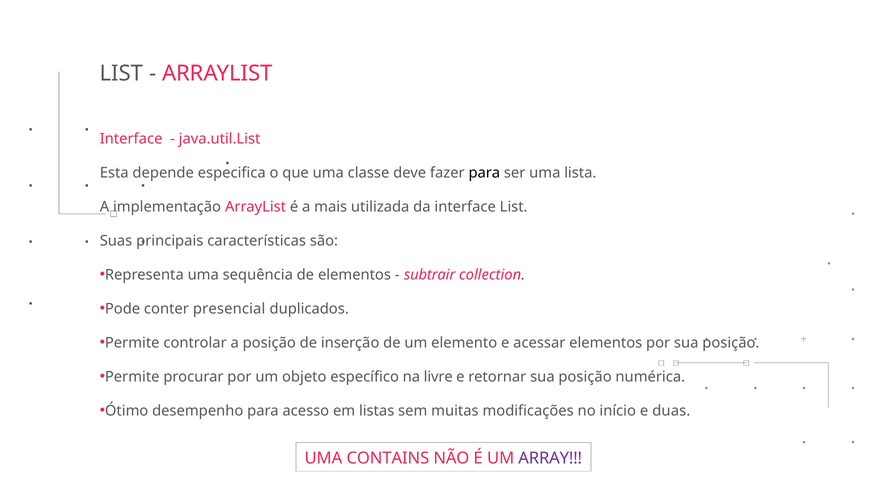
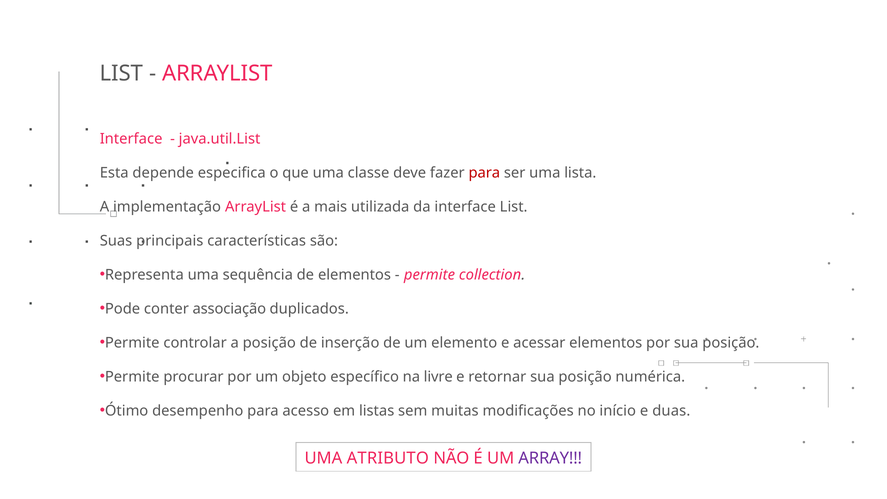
para colour: black -> red (484, 173)
subtrair: subtrair -> permite (429, 275)
presencial: presencial -> associação (229, 309)
CONTAINS: CONTAINS -> ATRIBUTO (388, 459)
